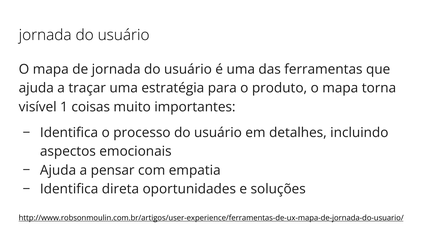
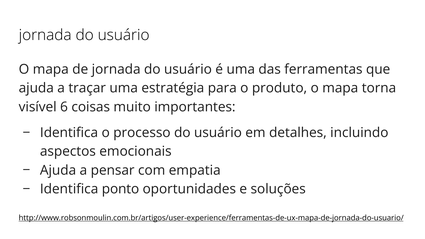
1: 1 -> 6 (64, 107)
direta: direta -> ponto (121, 189)
